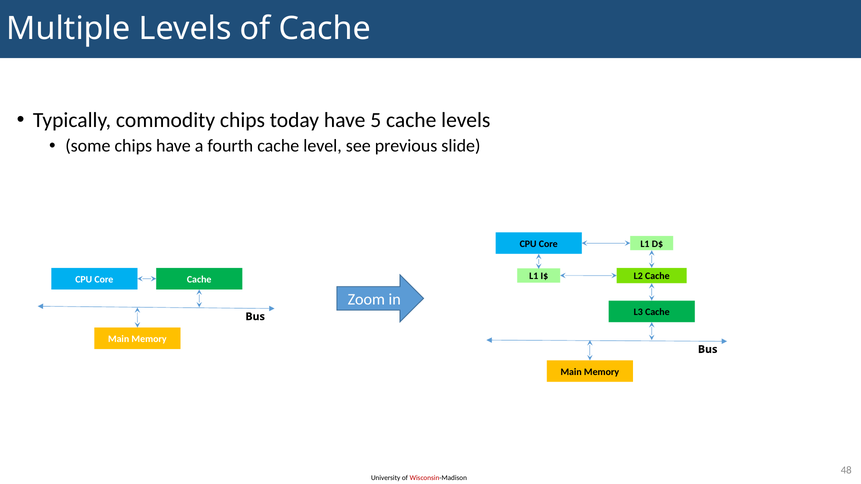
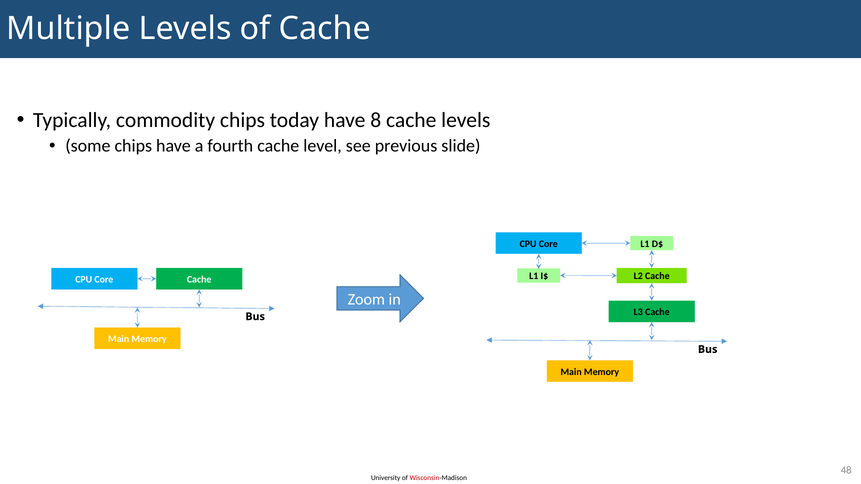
5: 5 -> 8 (376, 120)
